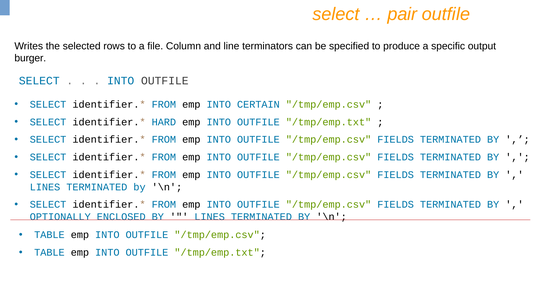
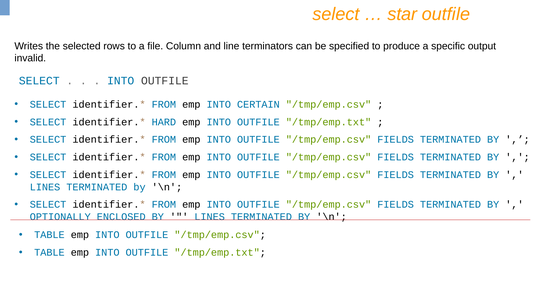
pair: pair -> star (402, 14)
burger: burger -> invalid (30, 58)
